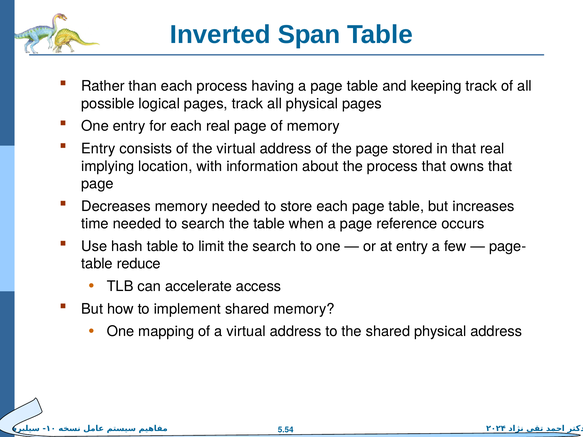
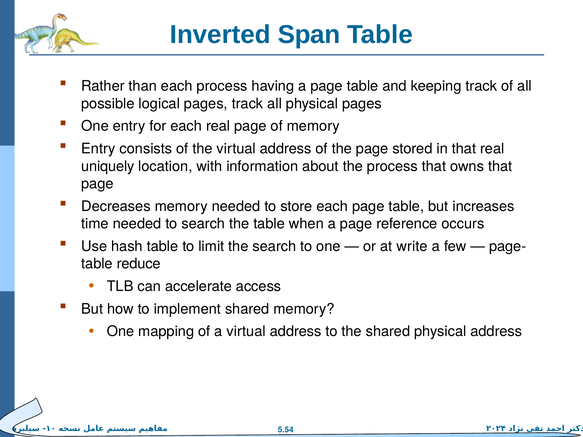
implying: implying -> uniquely (108, 166)
at entry: entry -> write (412, 246)
